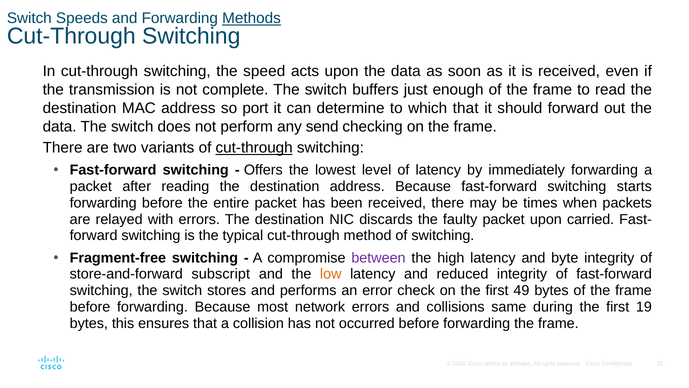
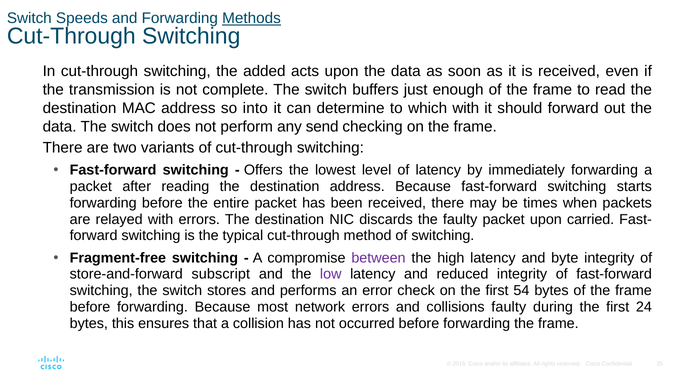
speed: speed -> added (264, 71)
port: port -> into (255, 108)
which that: that -> with (466, 108)
cut-through underline: present -> none (254, 148)
low colour: orange -> purple (331, 274)
49: 49 -> 54 (521, 290)
collisions same: same -> faulty (509, 307)
19: 19 -> 24 (644, 307)
